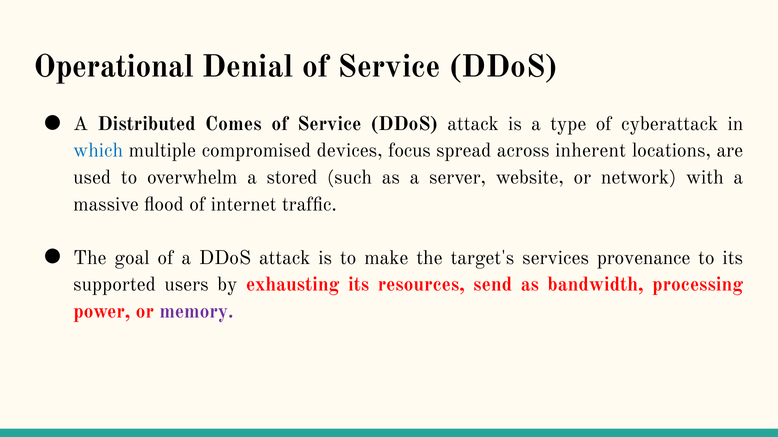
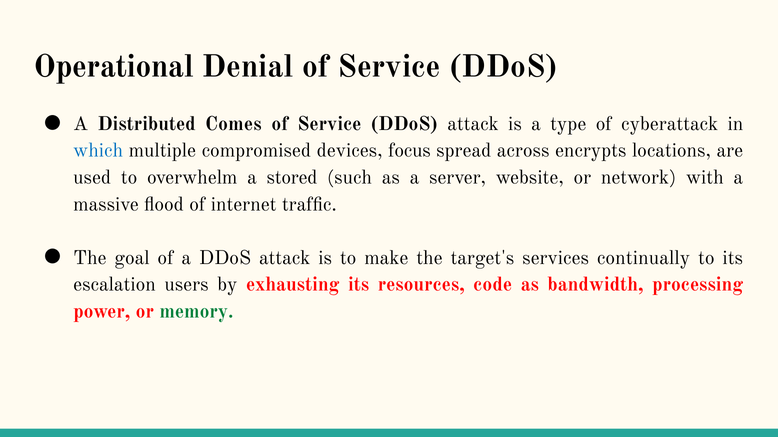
inherent: inherent -> encrypts (591, 151)
provenance: provenance -> continually (643, 258)
supported: supported -> escalation (115, 285)
send: send -> code (493, 285)
memory colour: purple -> green (196, 312)
